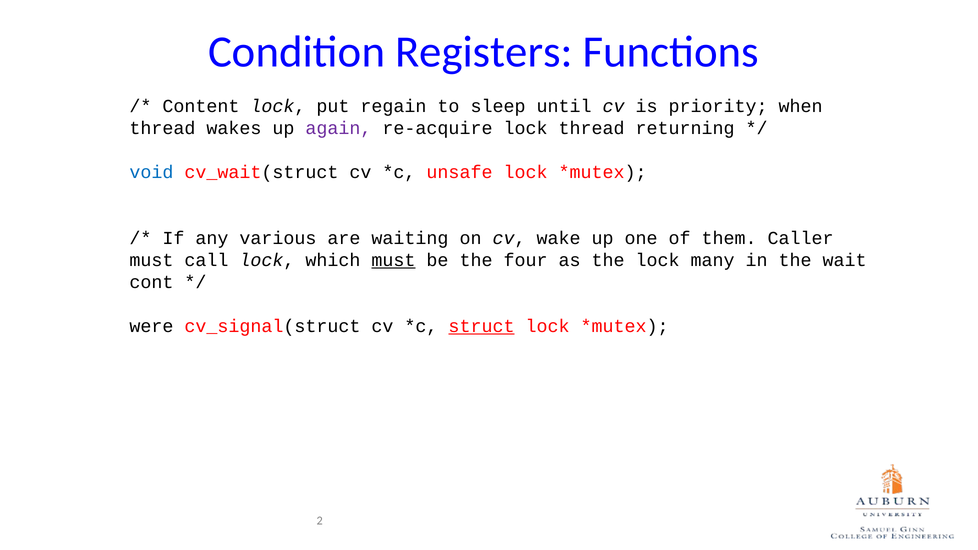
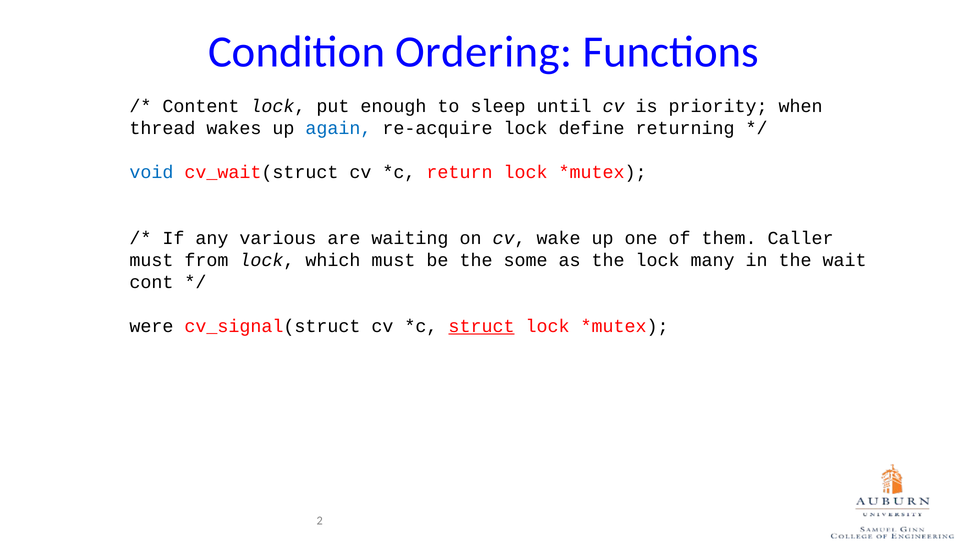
Registers: Registers -> Ordering (484, 52)
regain: regain -> enough (393, 106)
again colour: purple -> blue (338, 128)
lock thread: thread -> define (592, 128)
unsafe: unsafe -> return (460, 172)
call: call -> from (206, 260)
must underline: present -> none (393, 260)
four: four -> some (526, 260)
